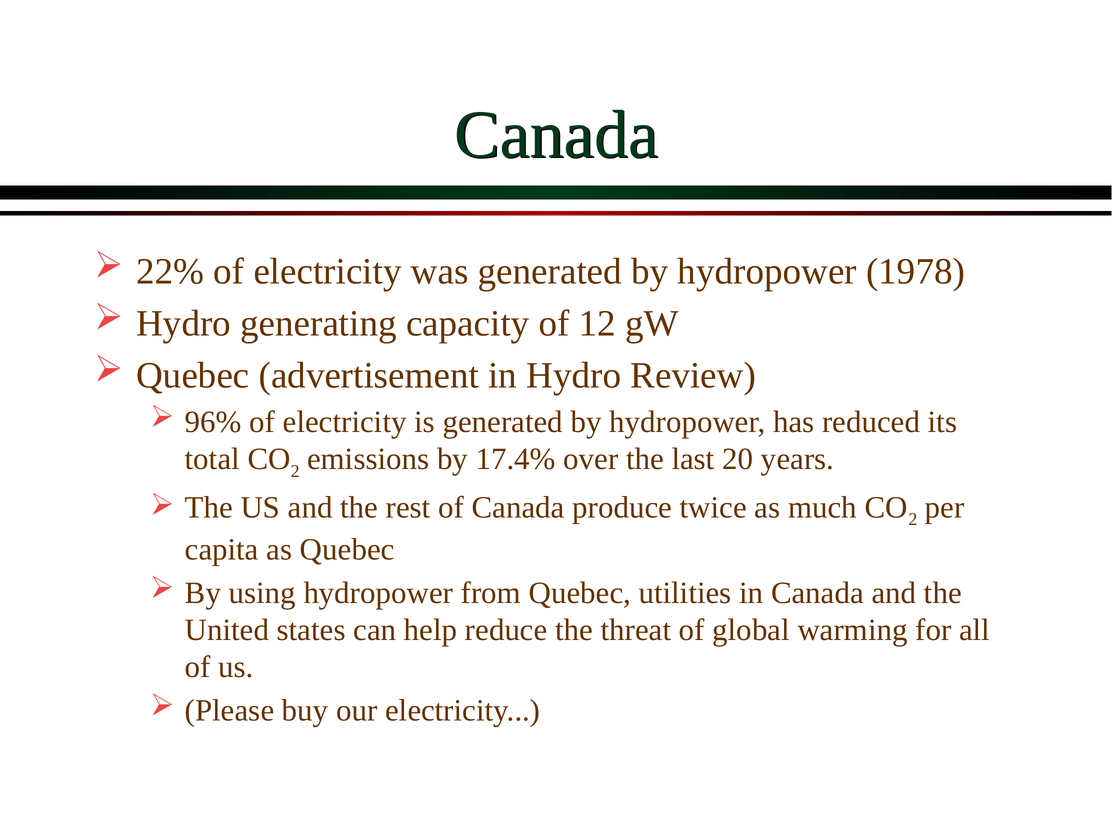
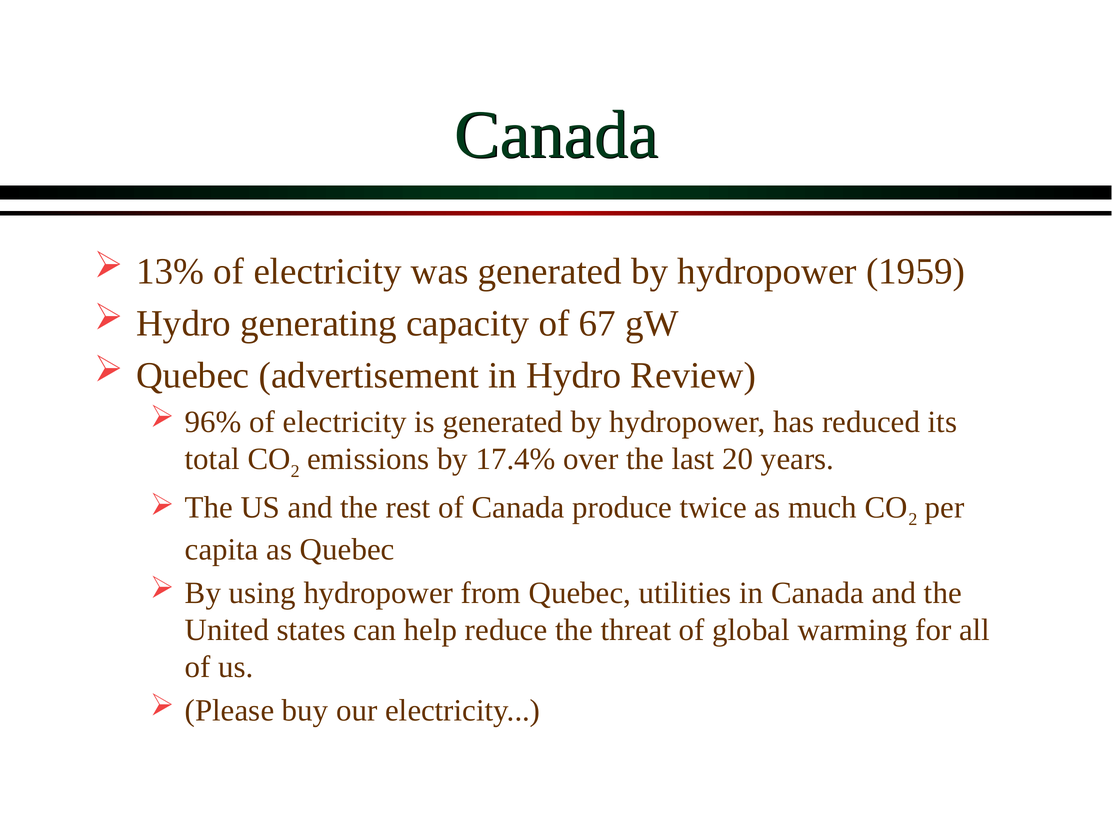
22%: 22% -> 13% (170, 271)
1978: 1978 -> 1959 (916, 271)
12: 12 -> 67 (597, 323)
